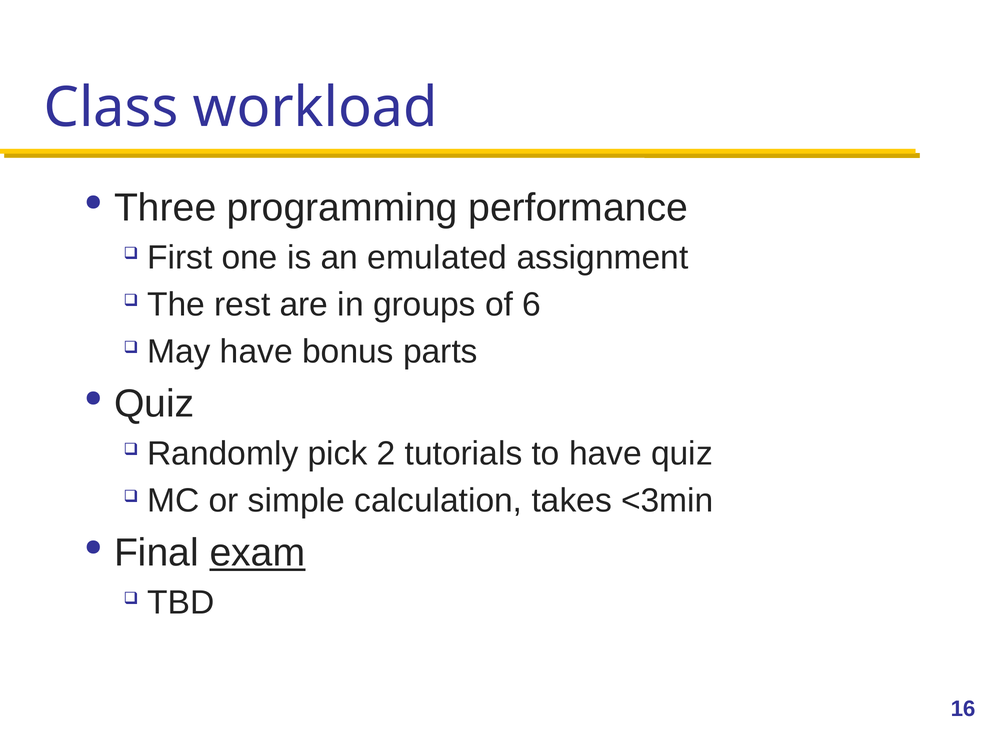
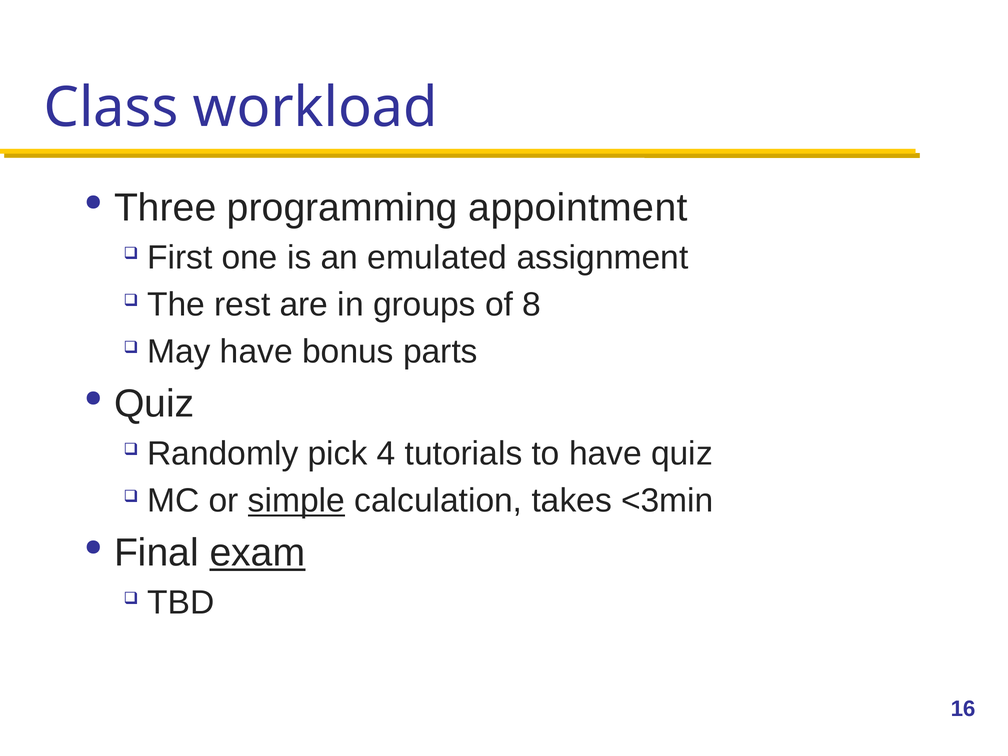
performance: performance -> appointment (578, 208)
6: 6 -> 8 (532, 305)
2: 2 -> 4 (386, 454)
simple underline: none -> present (296, 501)
